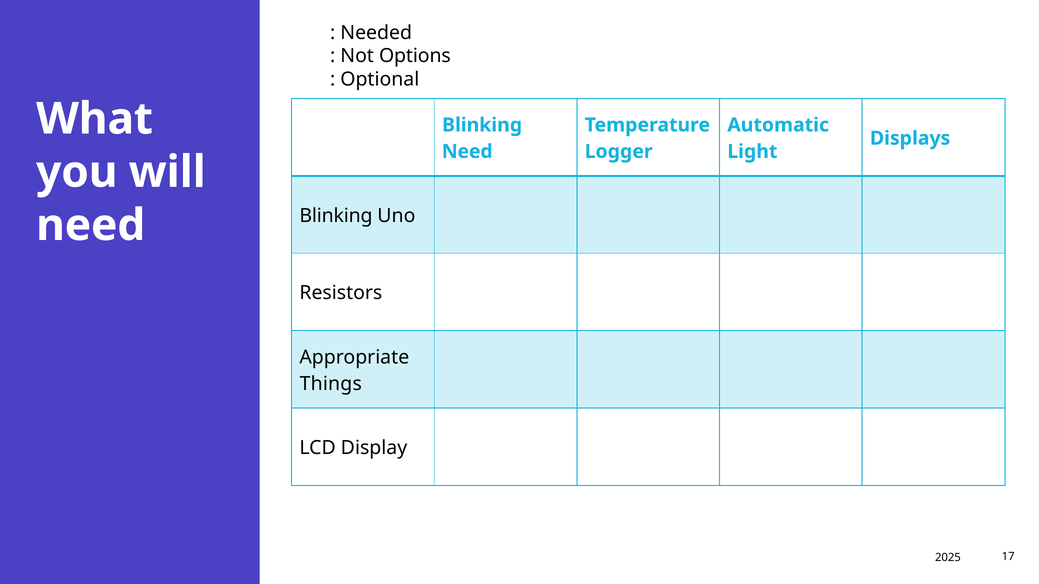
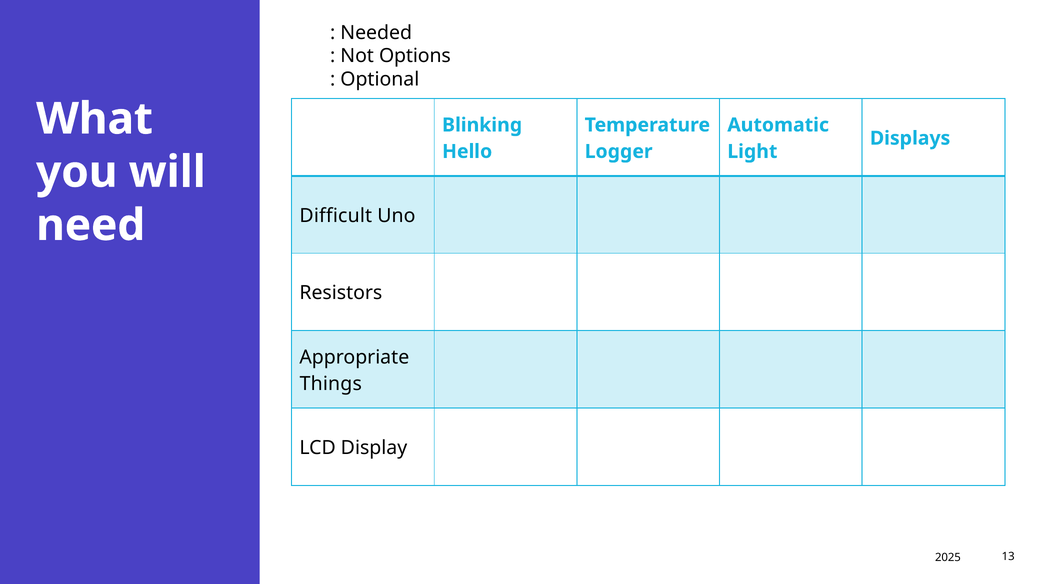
Need: Need -> Hello (467, 152)
Blinking: Blinking -> Difficult (336, 216)
17: 17 -> 13 (1008, 557)
